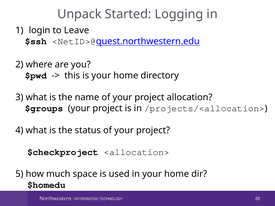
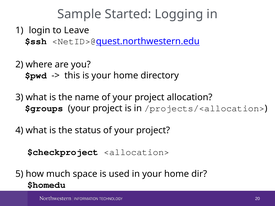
Unpack: Unpack -> Sample (79, 14)
